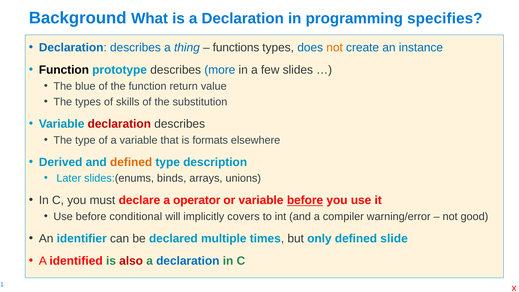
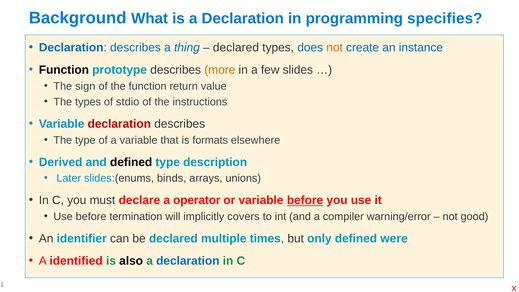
functions: functions -> declared (236, 47)
more colour: blue -> orange (220, 70)
blue: blue -> sign (85, 86)
skills: skills -> stdio (128, 102)
substitution: substitution -> instructions (200, 102)
defined colour: orange -> black (131, 162)
conditional: conditional -> termination (136, 217)
slide: slide -> were (394, 238)
also colour: red -> black (131, 261)
